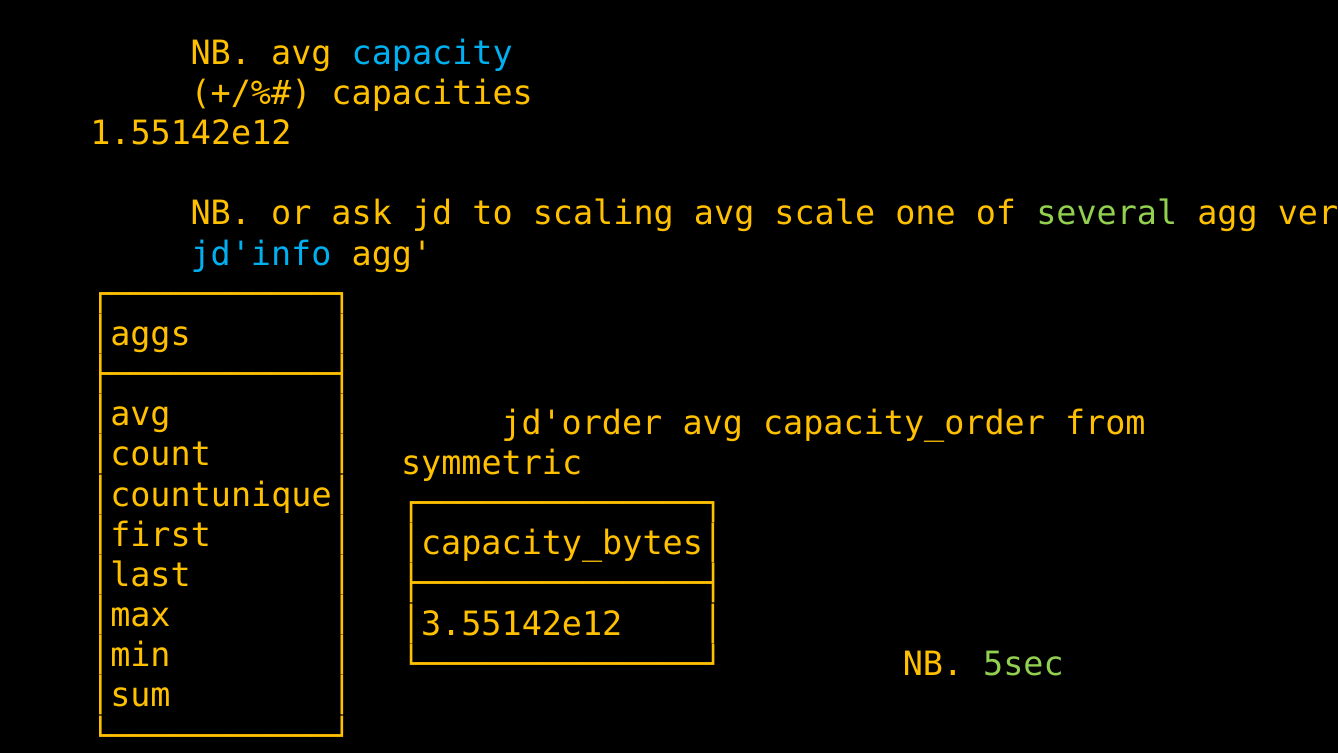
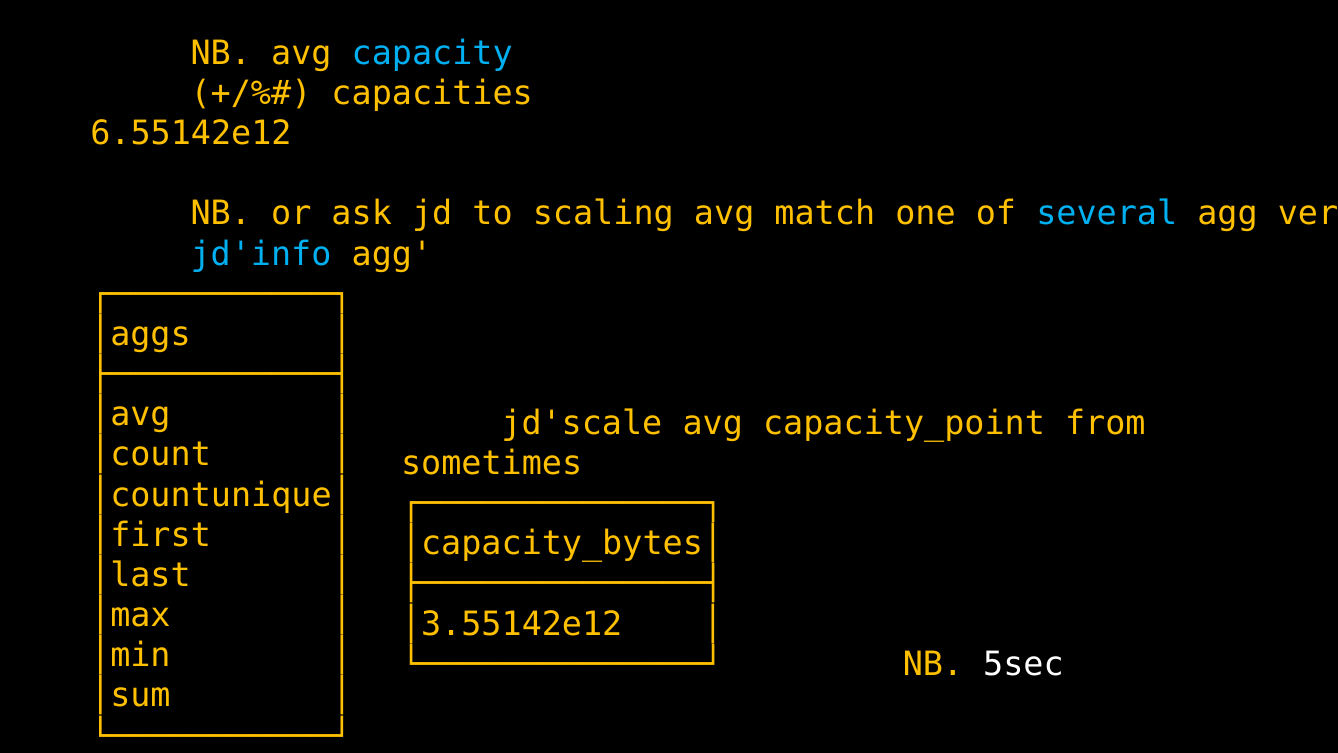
1.55142e12: 1.55142e12 -> 6.55142e12 (191, 134)
scale: scale -> match (825, 214)
several colour: light green -> light blue (1107, 214)
jd'order: jd'order -> jd'scale (582, 423)
capacity_order: capacity_order -> capacity_point (904, 423)
symmetric: symmetric -> sometimes (492, 463)
5sec colour: light green -> white (1023, 664)
